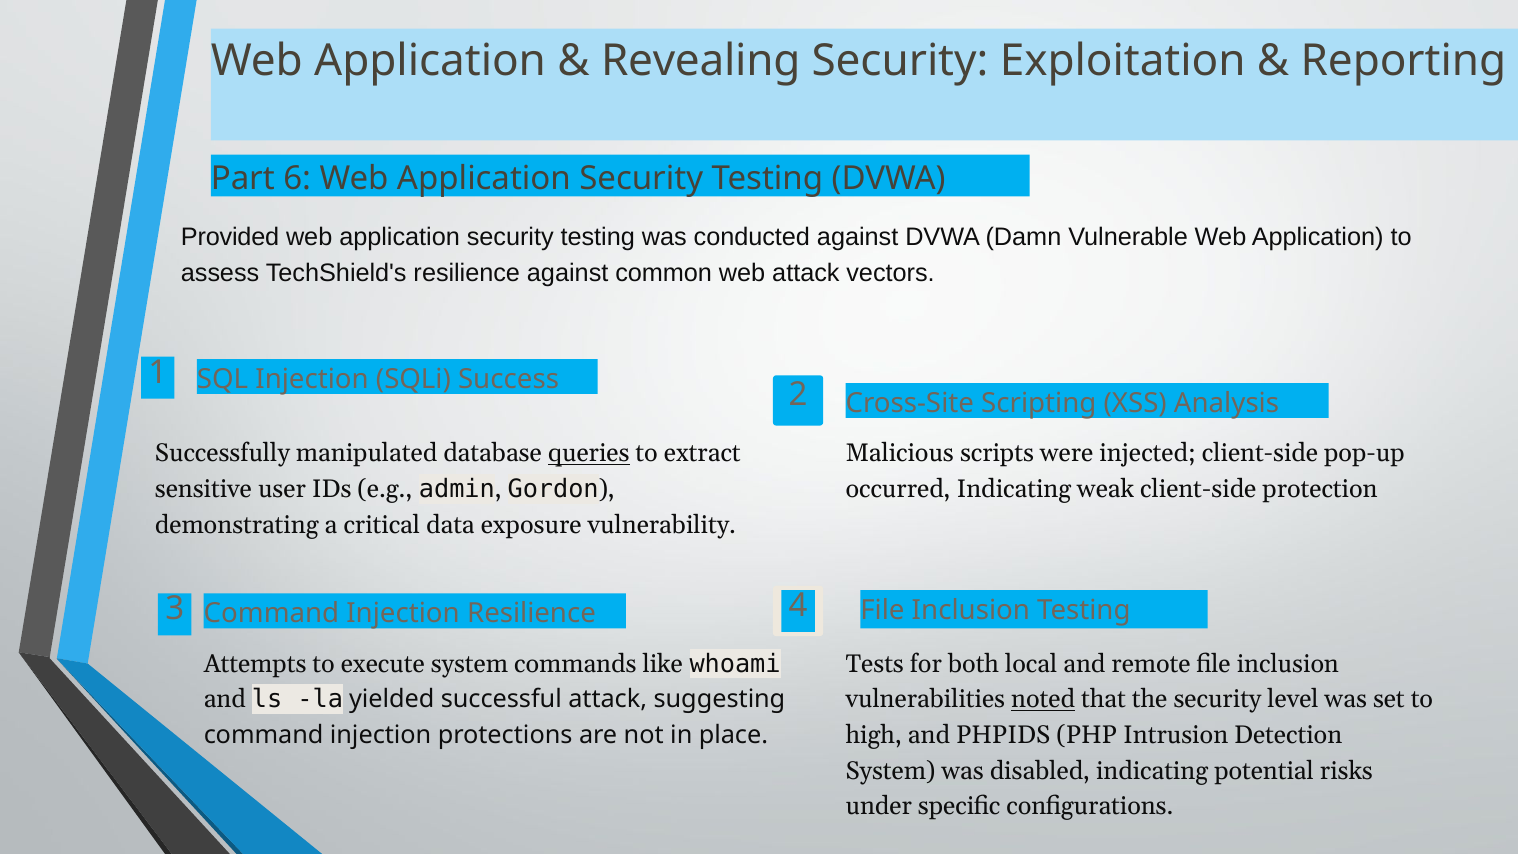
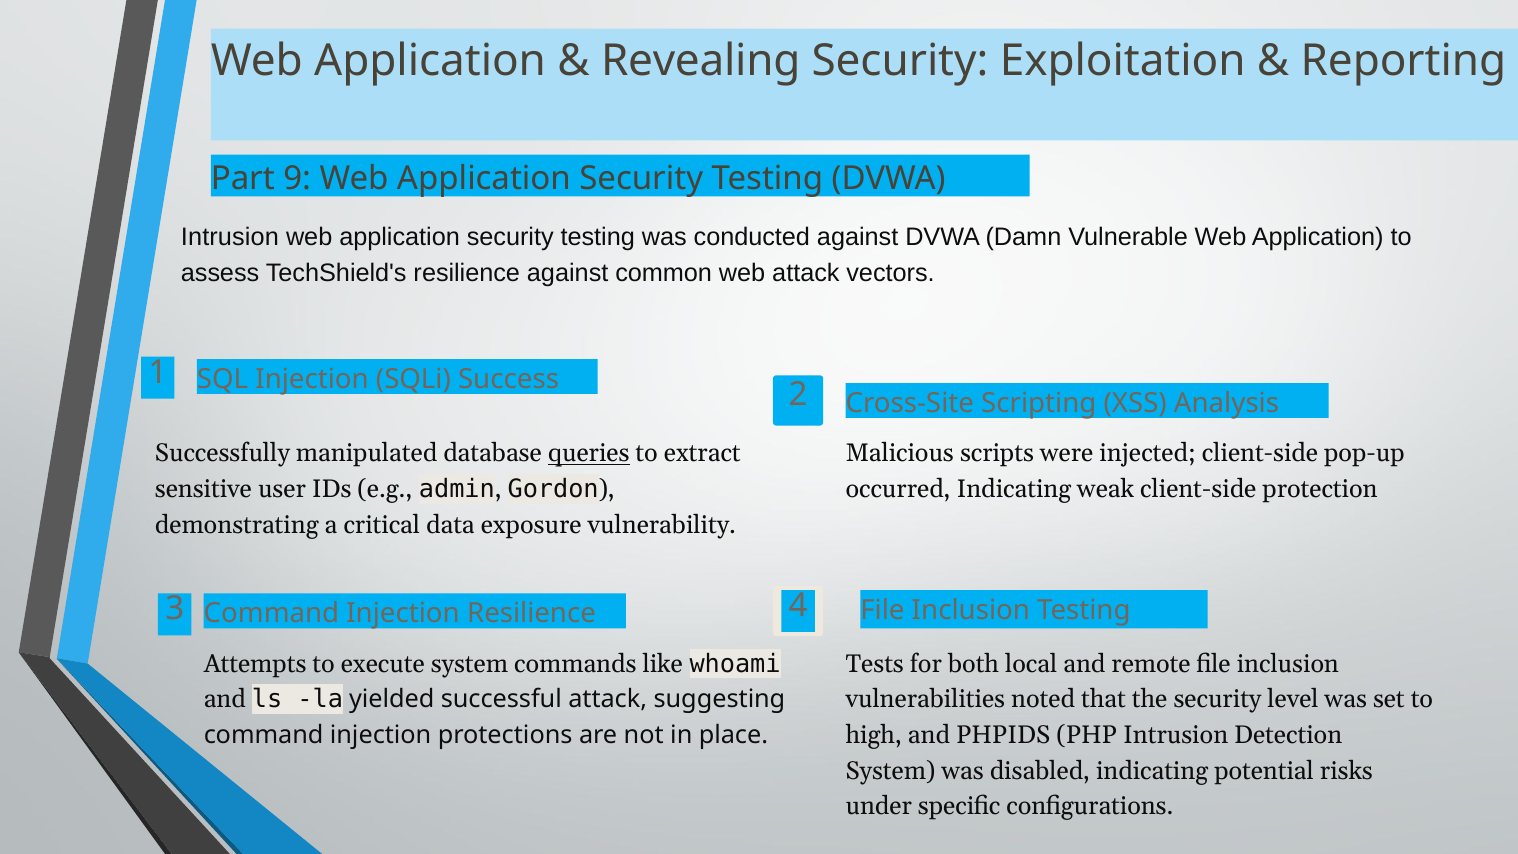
6: 6 -> 9 (297, 179)
Provided: Provided -> Intrusion (230, 237)
noted underline: present -> none (1043, 699)
